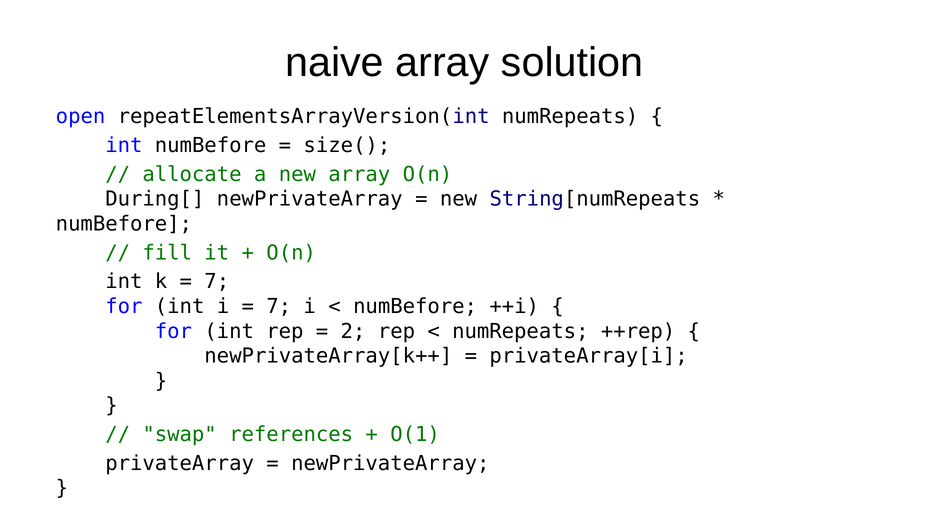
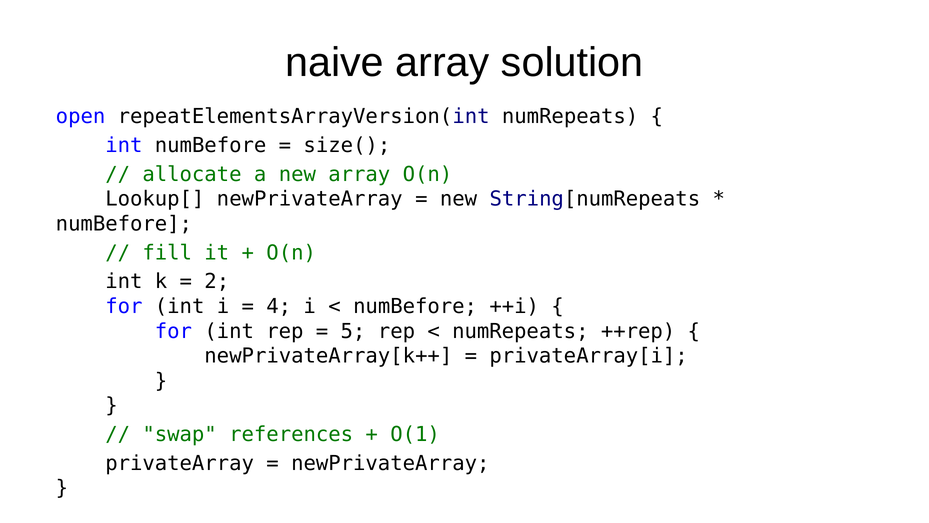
During[: During[ -> Lookup[ (155, 199)
7: 7 -> 2 (217, 281)
7: 7 -> 4 (279, 306)
2: 2 -> 5 (353, 331)
